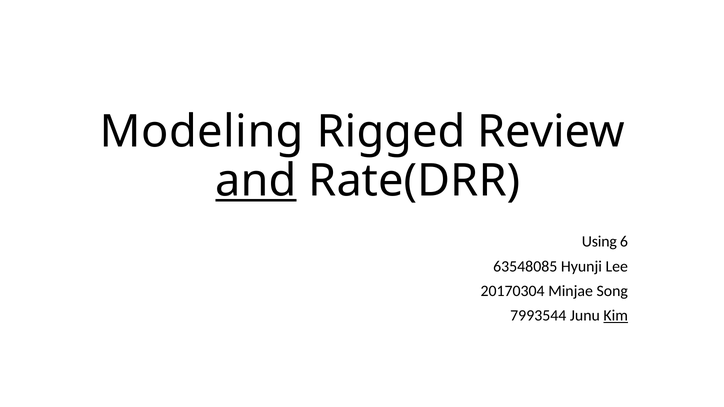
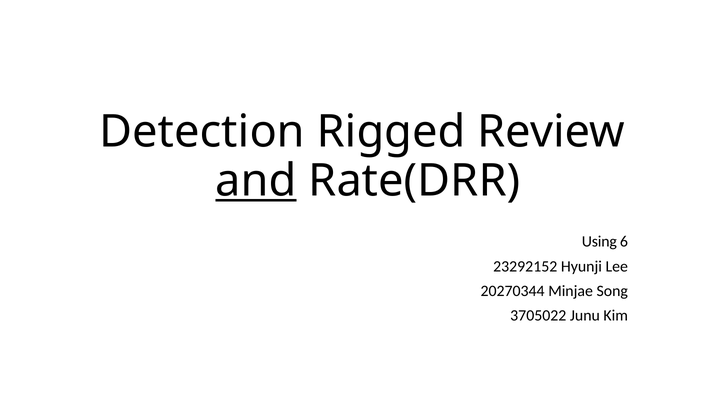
Modeling: Modeling -> Detection (202, 132)
63548085: 63548085 -> 23292152 (525, 267)
20170304: 20170304 -> 20270344 (513, 291)
7993544: 7993544 -> 3705022 (538, 316)
Kim underline: present -> none (616, 316)
